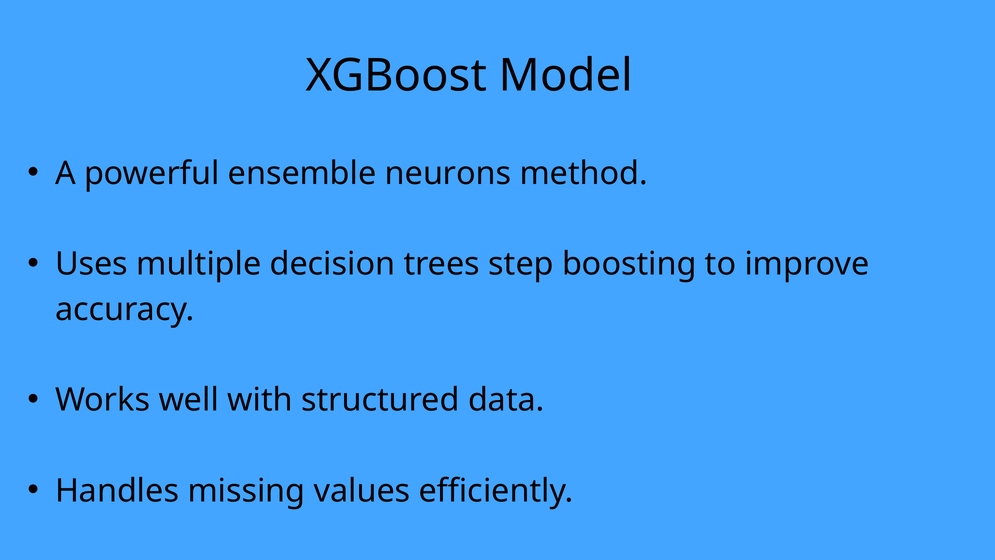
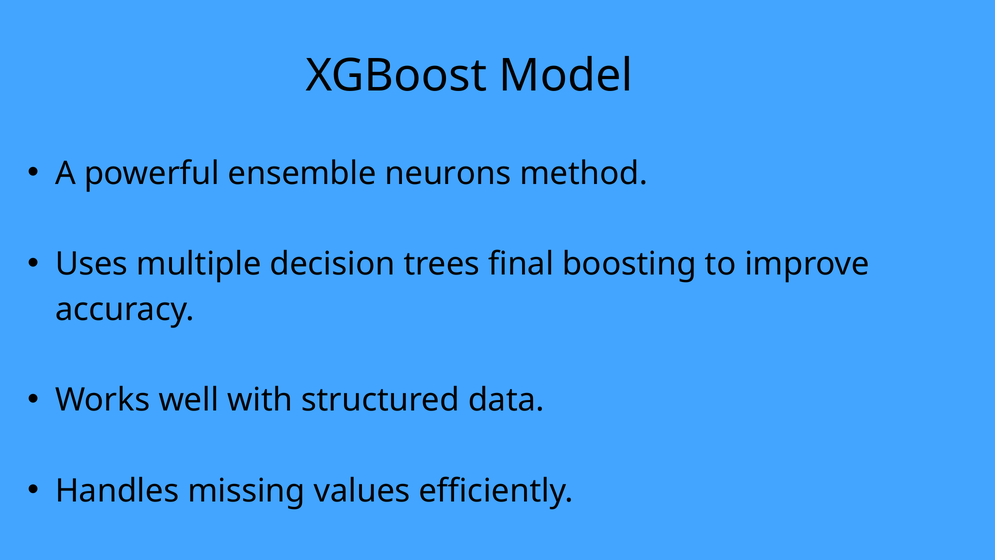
step: step -> final (521, 264)
